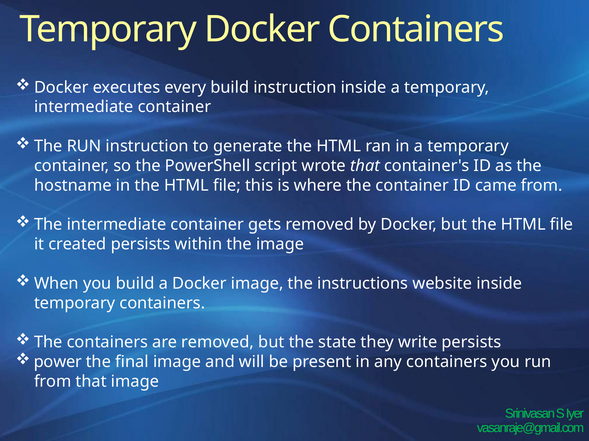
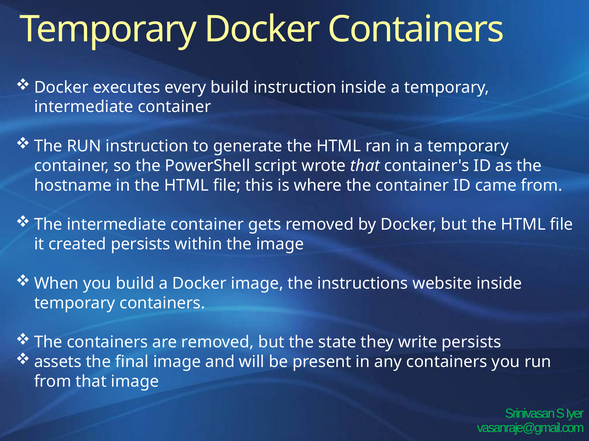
power: power -> assets (58, 362)
